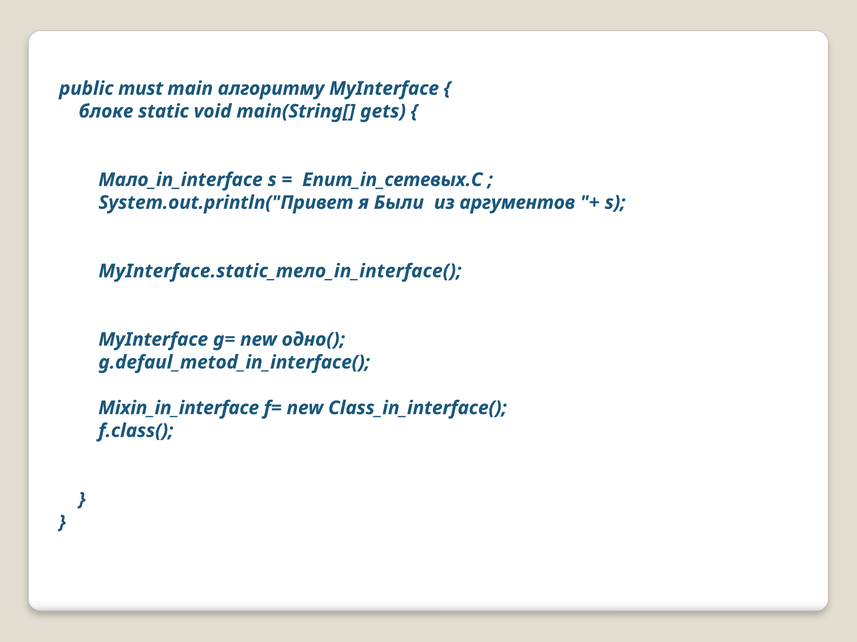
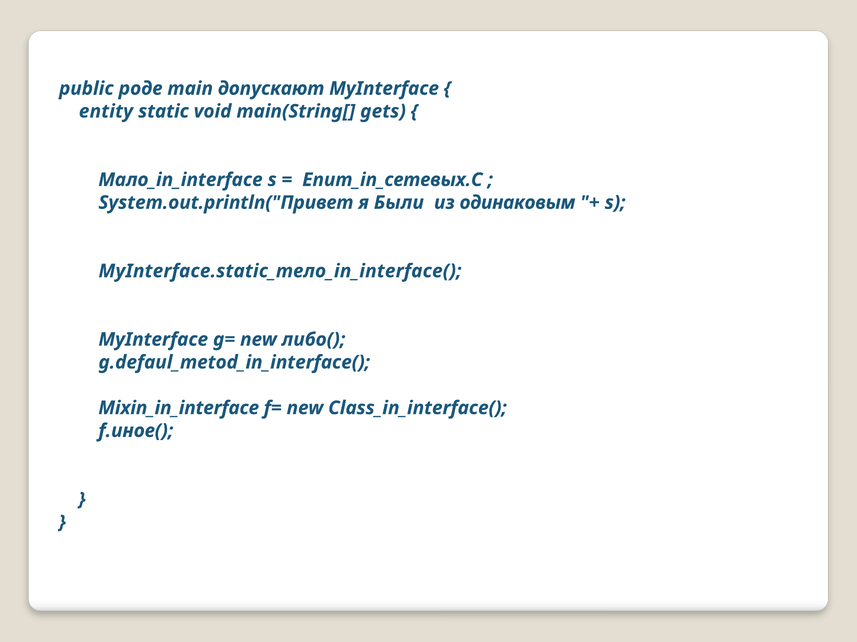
must: must -> роде (140, 89)
алгоритму: алгоритму -> допускают (271, 89)
блоке: блоке -> entity (106, 111)
аргументов: аргументов -> одинаковым (518, 203)
одно(: одно( -> либо( (314, 340)
f.class(: f.class( -> f.иное( (136, 431)
